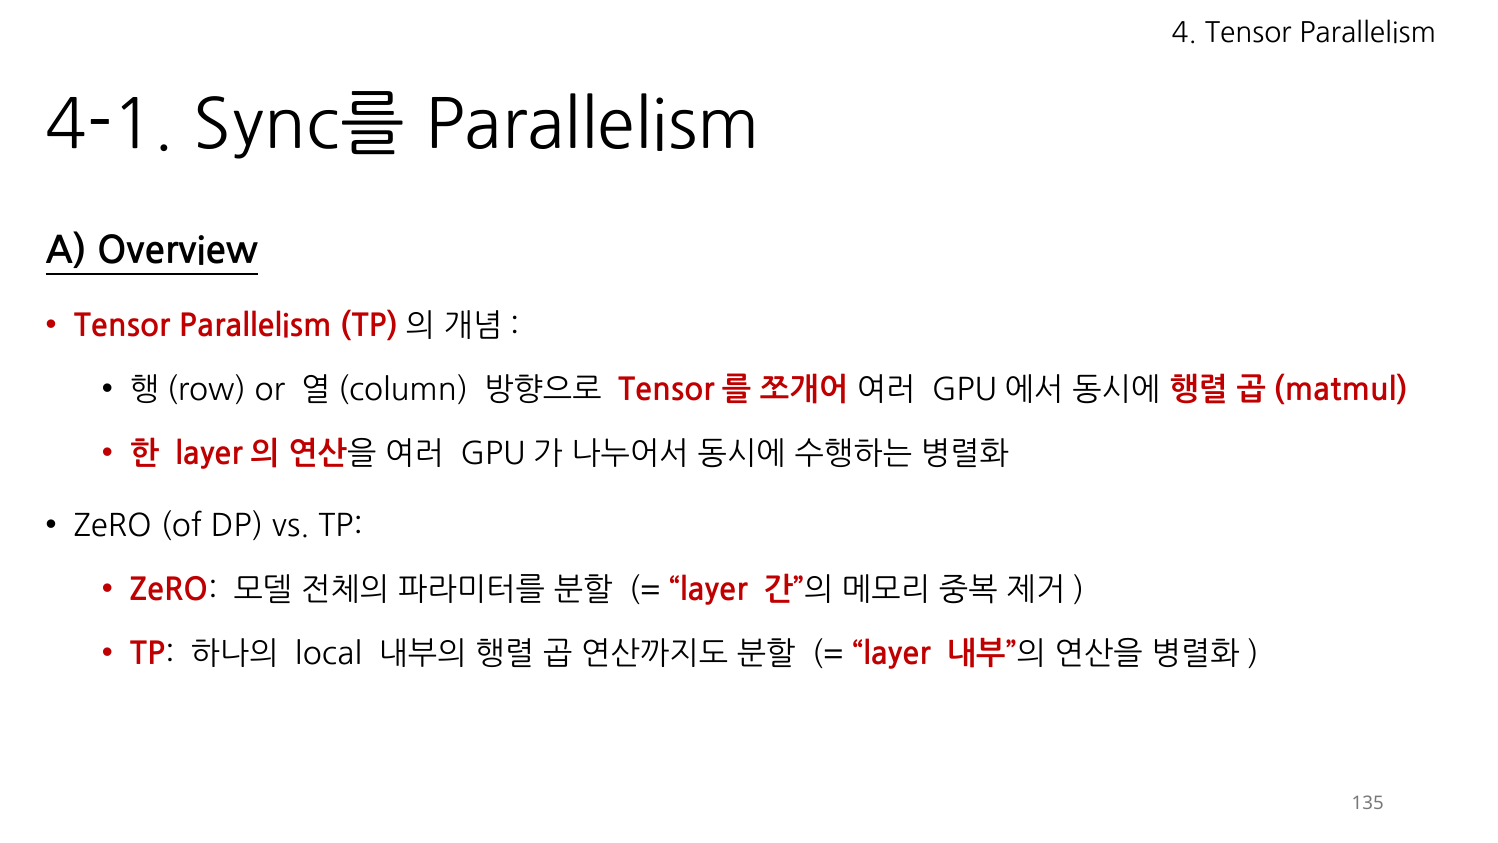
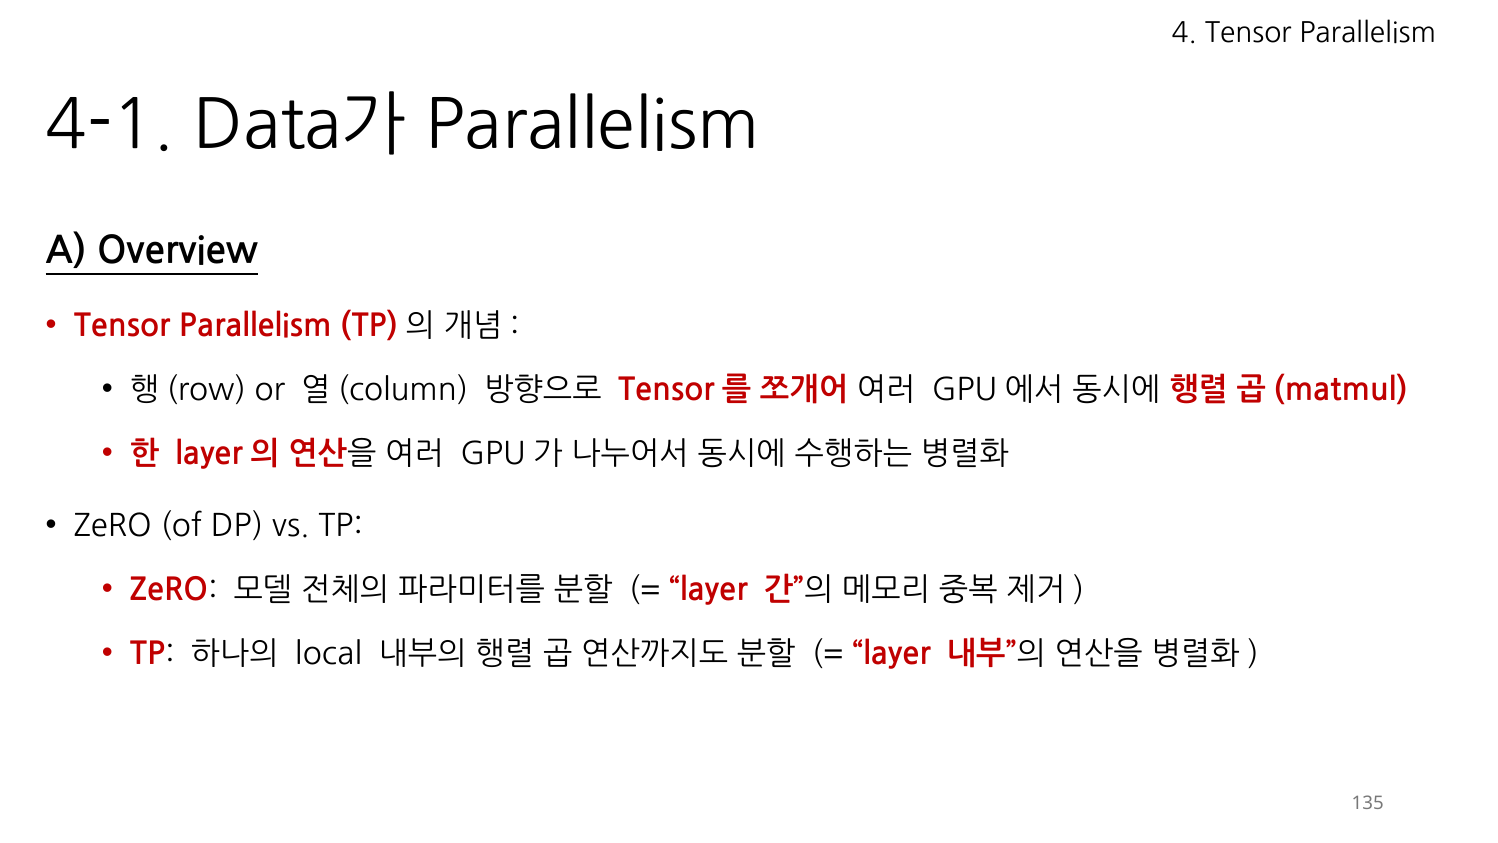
Sync를: Sync를 -> Data가 (300, 125)
